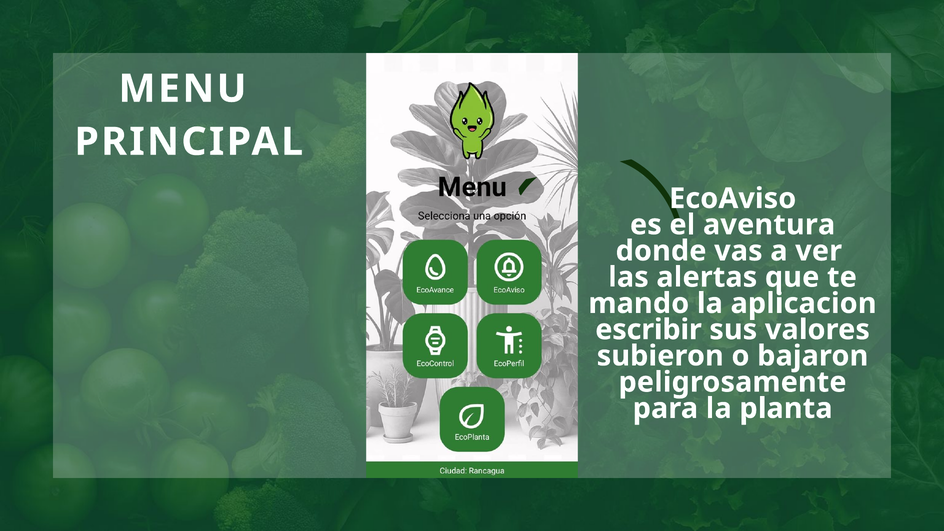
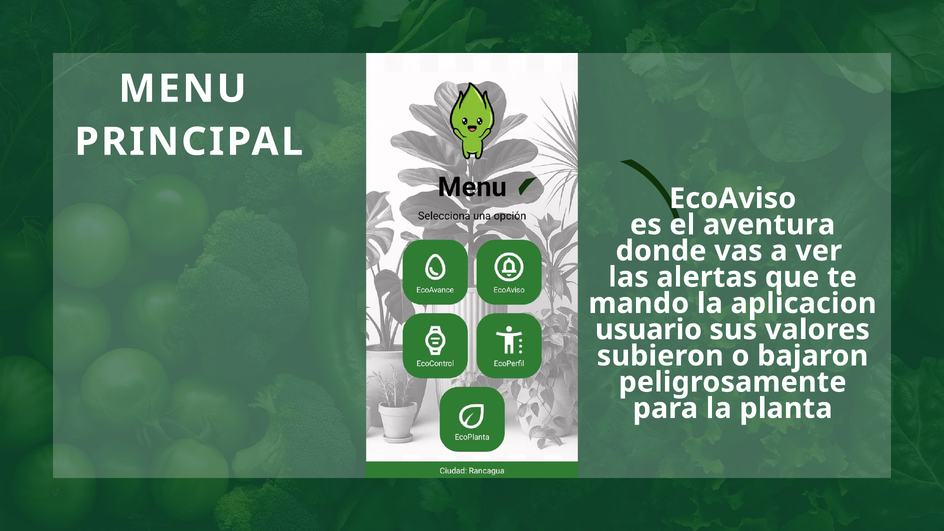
escribir: escribir -> usuario (649, 330)
